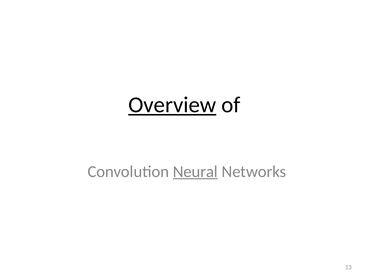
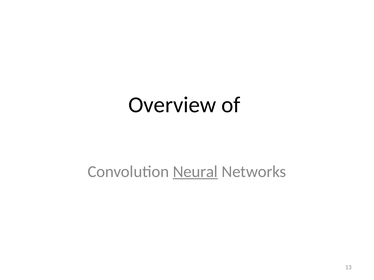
Overview underline: present -> none (172, 105)
